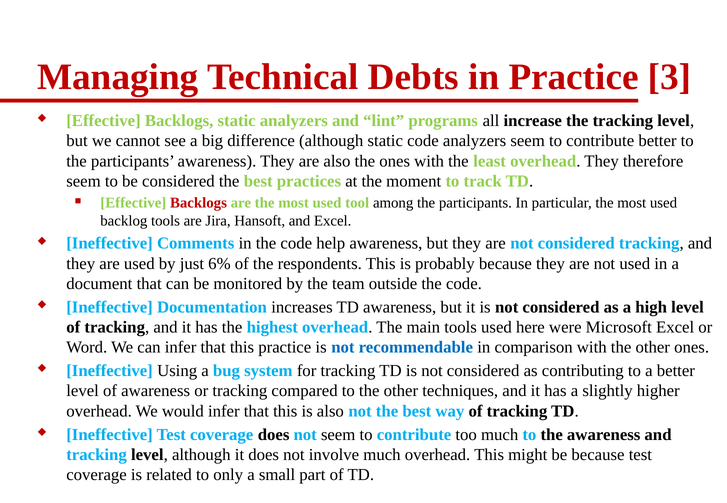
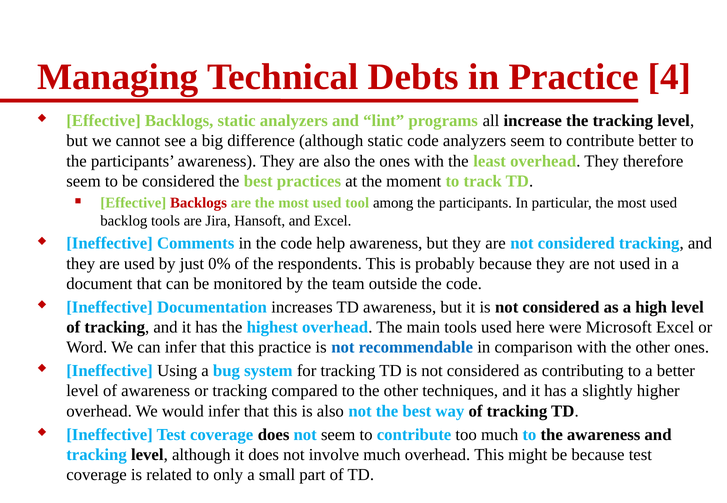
3: 3 -> 4 (670, 77)
6%: 6% -> 0% (219, 264)
